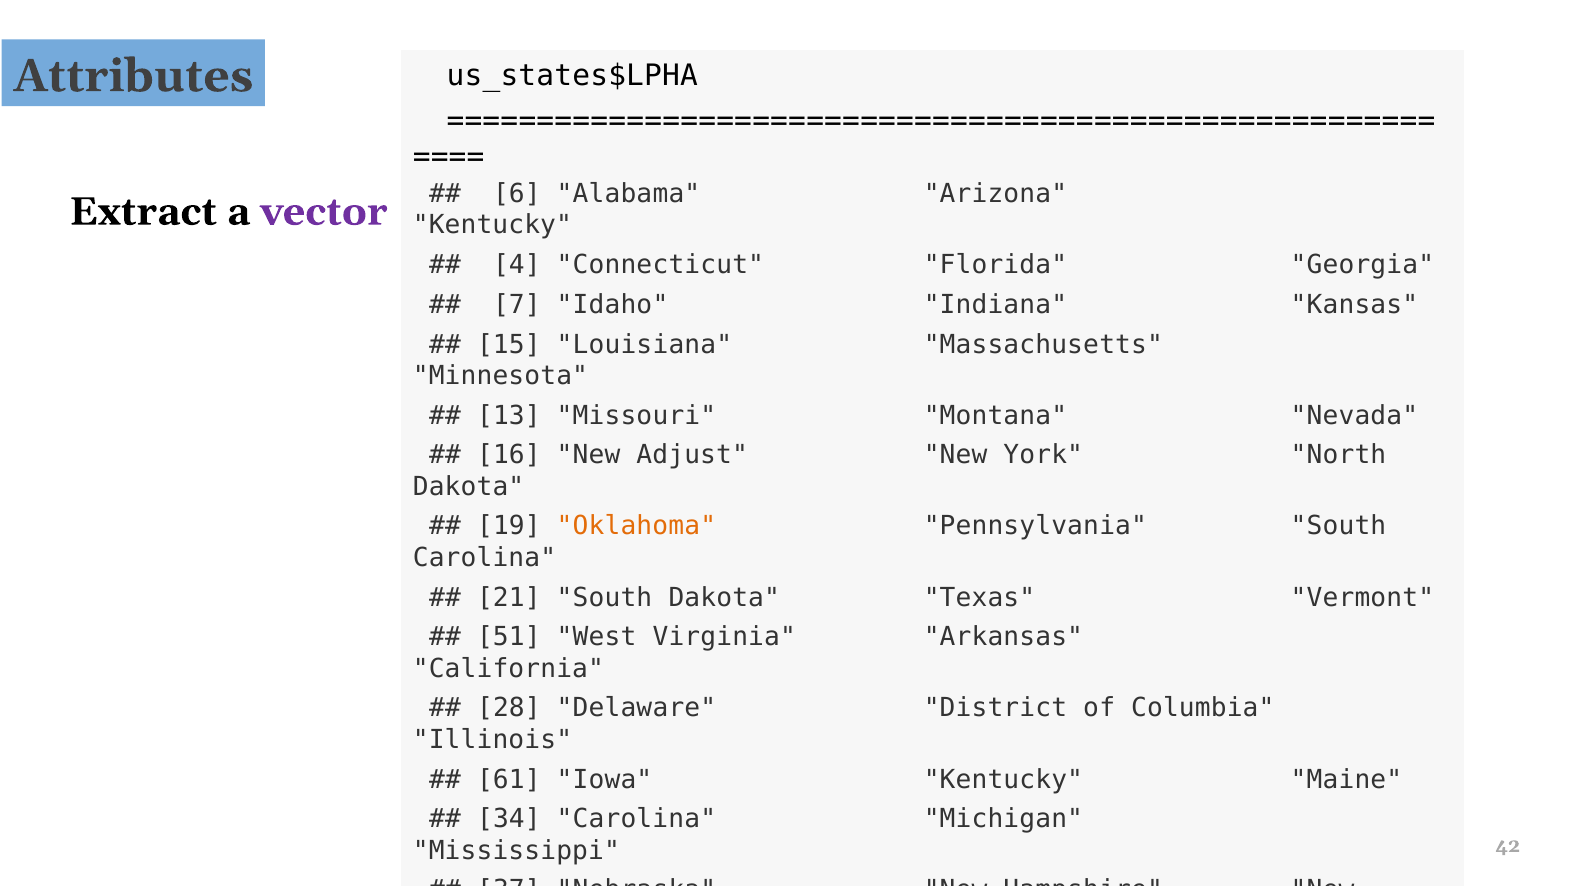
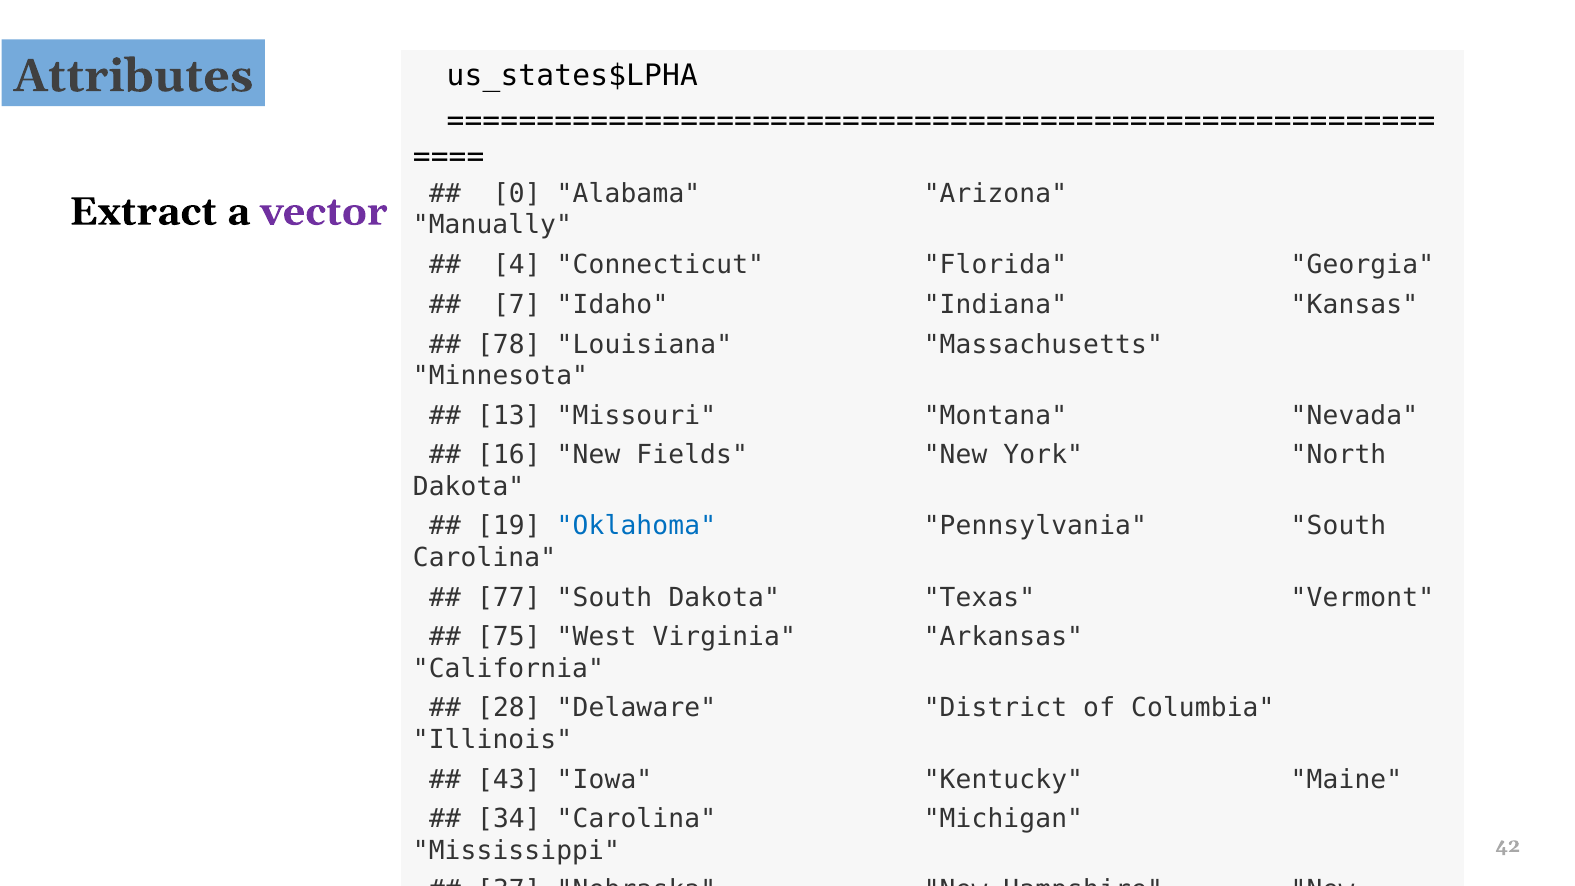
6: 6 -> 0 (517, 194)
Kentucky: Kentucky -> Manually (492, 225)
15: 15 -> 78 (509, 344)
Adjust: Adjust -> Fields (692, 455)
Oklahoma colour: orange -> blue (636, 526)
21: 21 -> 77 (509, 597)
51: 51 -> 75 (509, 637)
61: 61 -> 43 (509, 779)
